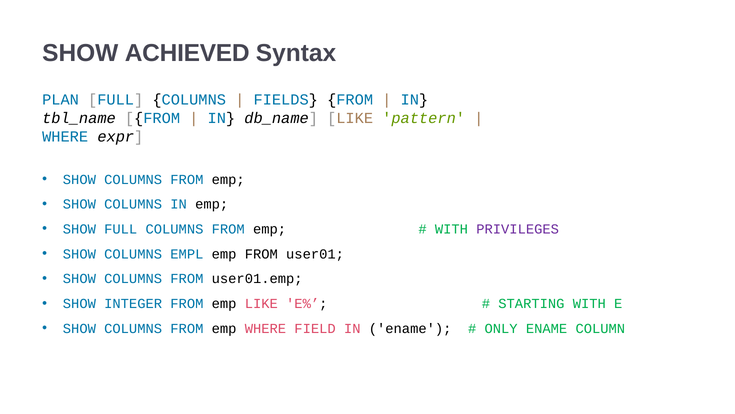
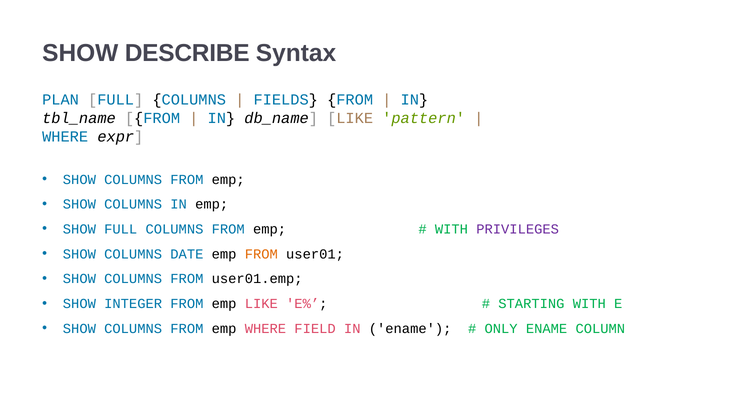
ACHIEVED: ACHIEVED -> DESCRIBE (187, 53)
EMPL: EMPL -> DATE (187, 254)
FROM colour: black -> orange (261, 254)
